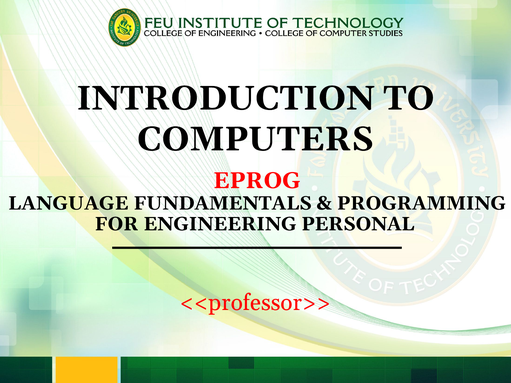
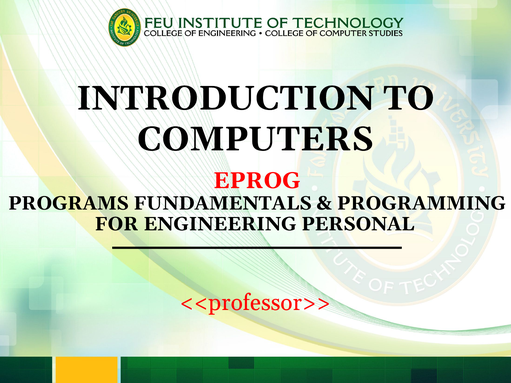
LANGUAGE: LANGUAGE -> PROGRAMS (68, 203)
